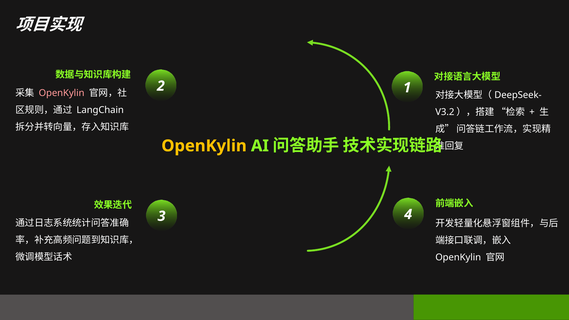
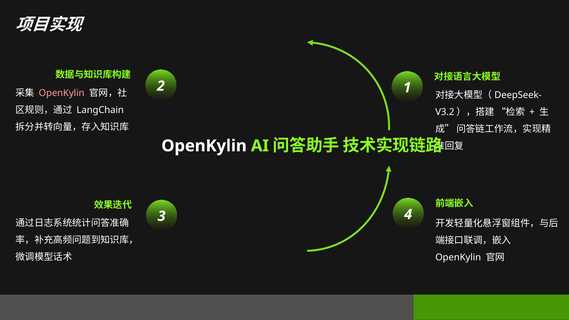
OpenKylin colour: yellow -> white (204, 146)
